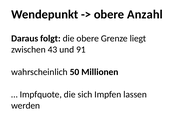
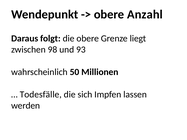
43: 43 -> 98 (53, 50)
91: 91 -> 93 (81, 50)
Impfquote: Impfquote -> Todesfälle (41, 95)
